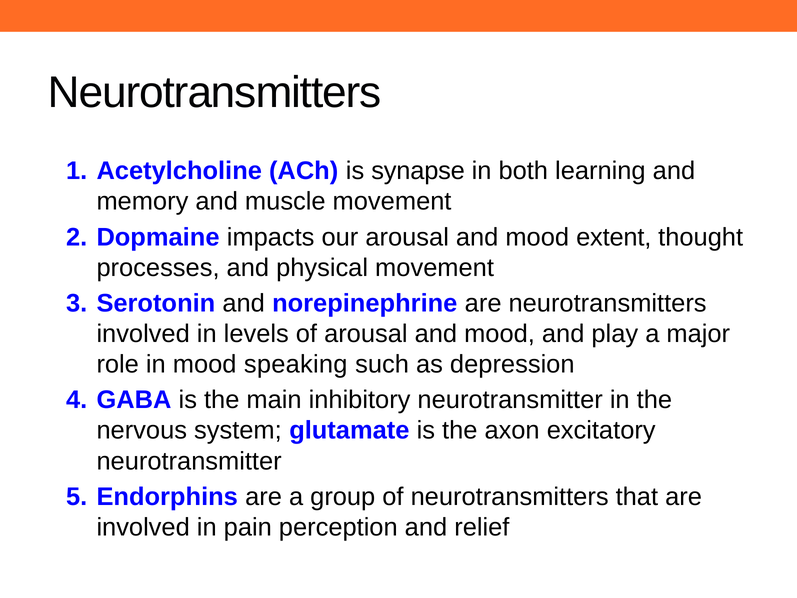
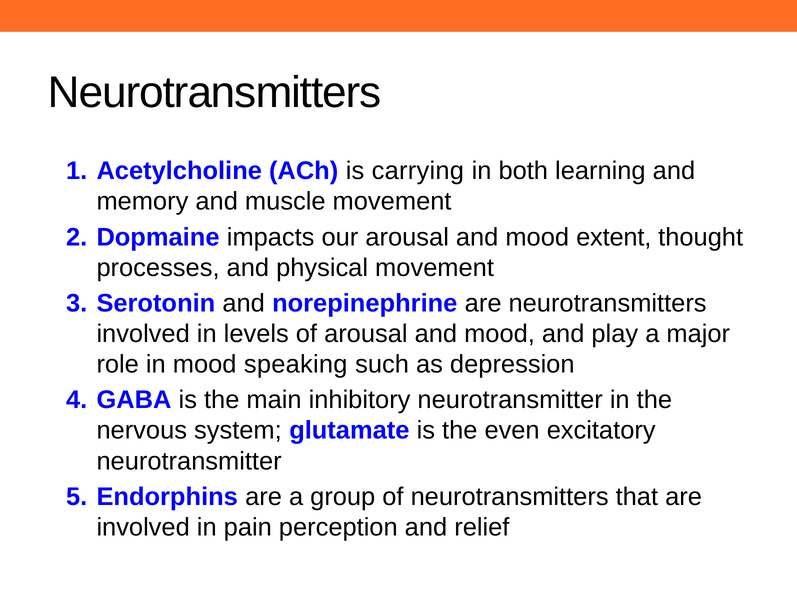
synapse: synapse -> carrying (418, 171)
axon: axon -> even (512, 430)
